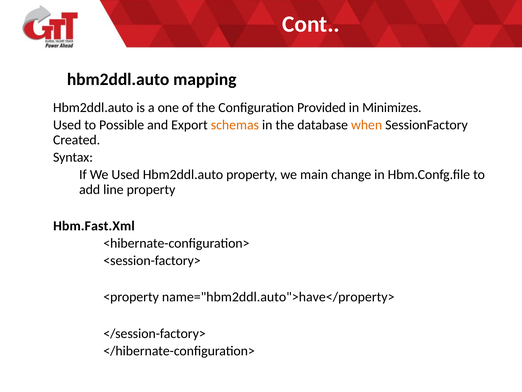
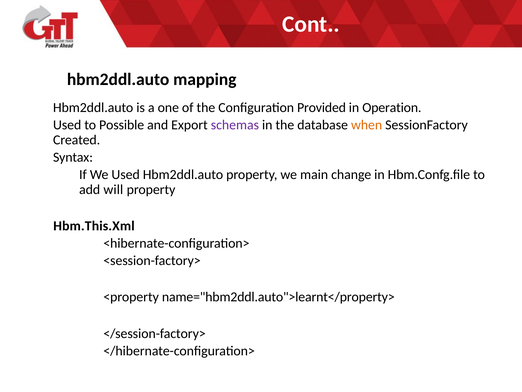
Minimizes: Minimizes -> Operation (392, 108)
schemas colour: orange -> purple (235, 125)
line: line -> will (113, 189)
Hbm.Fast.Xml: Hbm.Fast.Xml -> Hbm.This.Xml (94, 226)
name="hbm2ddl.auto">have</property>: name="hbm2ddl.auto">have</property> -> name="hbm2ddl.auto">learnt</property> (278, 297)
